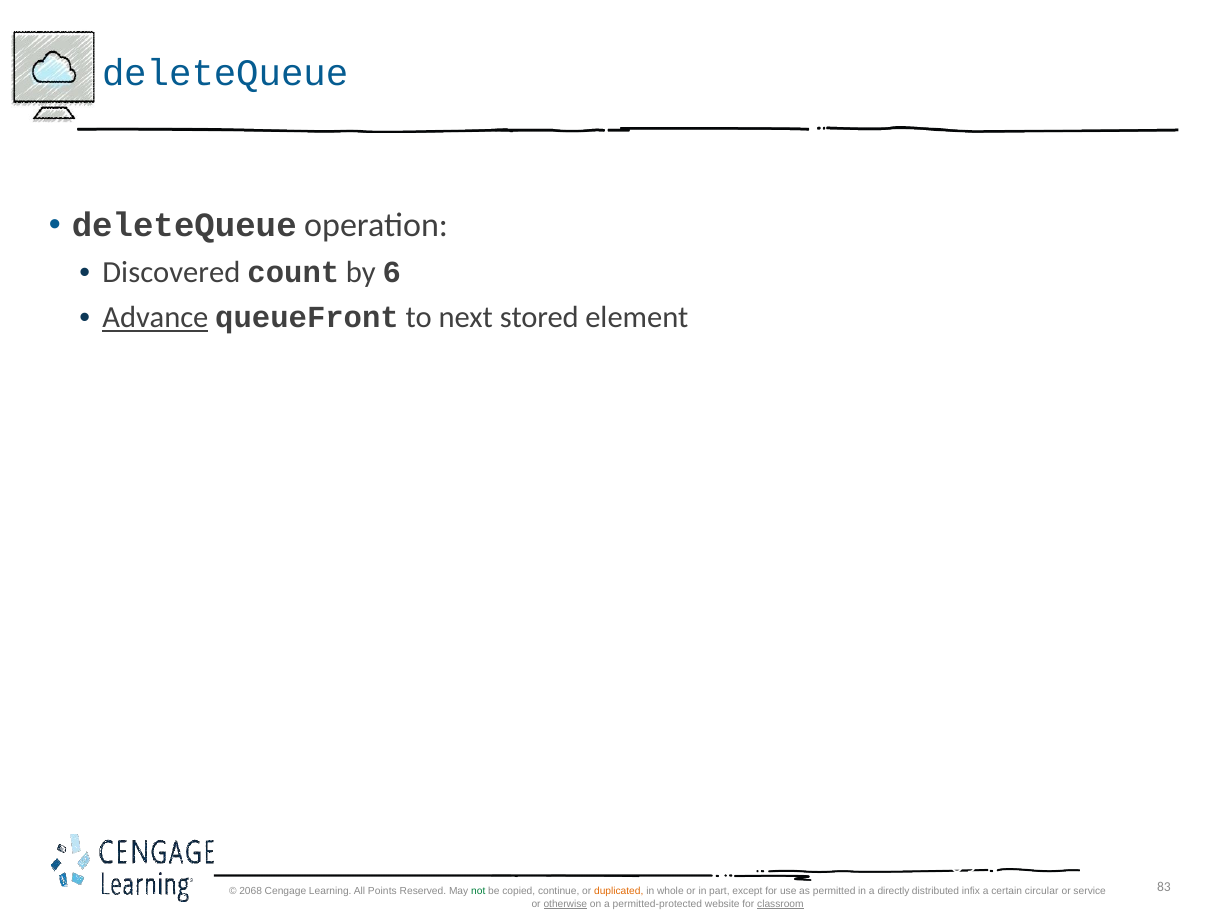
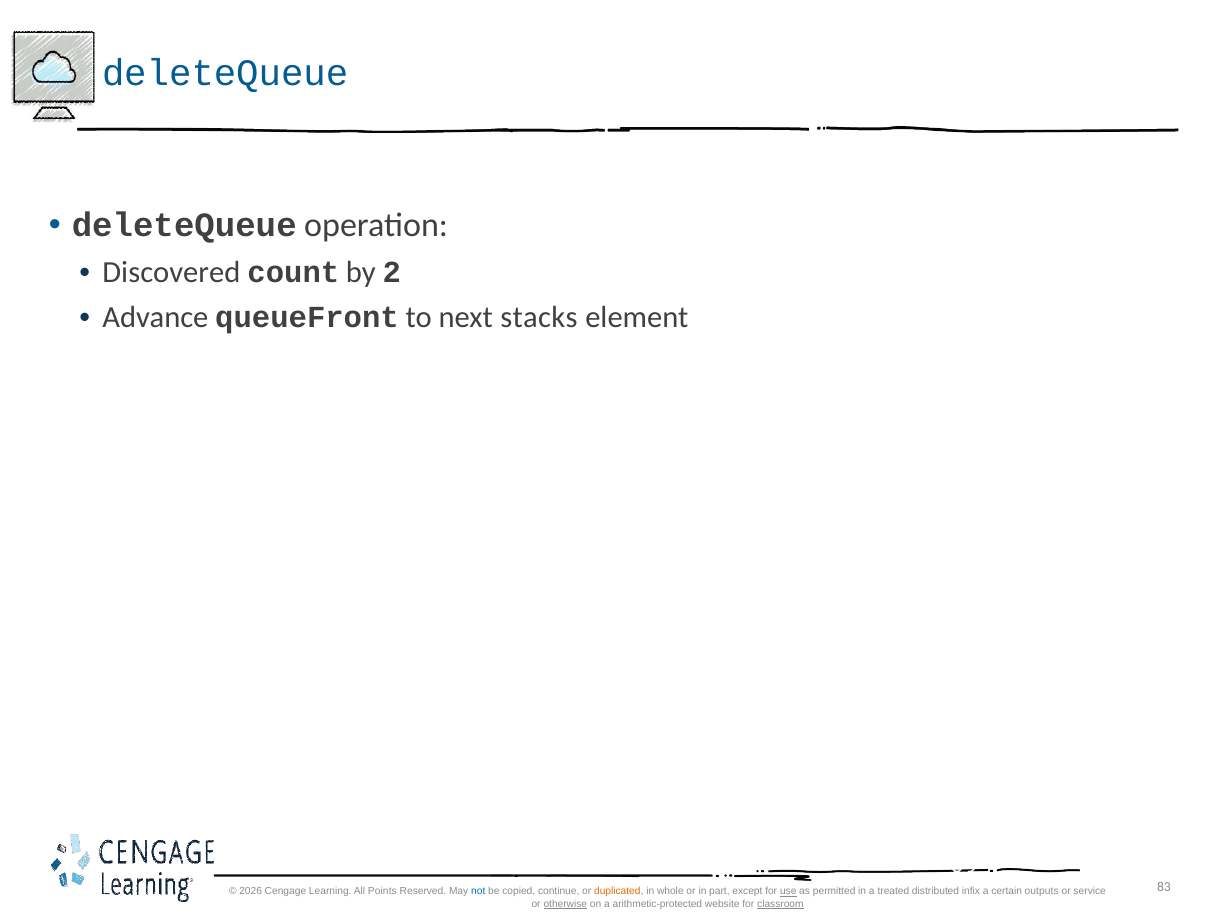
6: 6 -> 2 (392, 273)
Advance underline: present -> none (155, 318)
stored: stored -> stacks (539, 318)
2068: 2068 -> 2026 (251, 892)
not colour: green -> blue (478, 892)
use underline: none -> present (788, 892)
directly: directly -> treated (893, 892)
circular: circular -> outputs (1042, 892)
permitted-protected: permitted-protected -> arithmetic-protected (657, 904)
